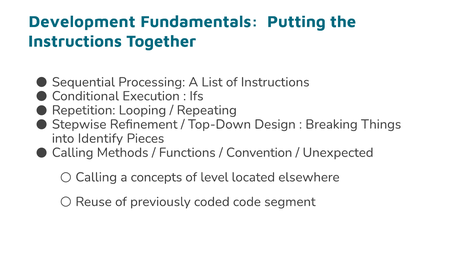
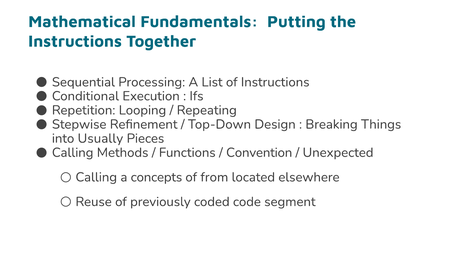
Development: Development -> Mathematical (82, 22)
Identify: Identify -> Usually (100, 139)
level: level -> from (214, 177)
